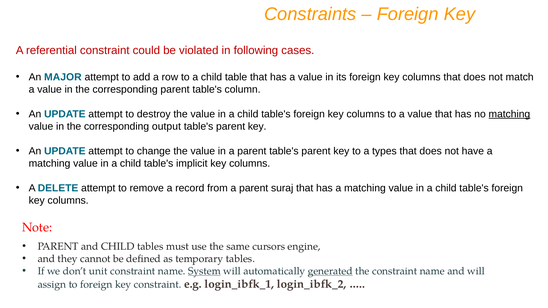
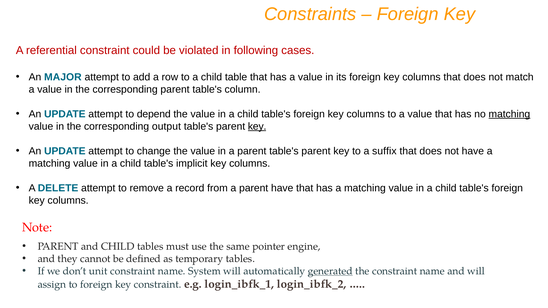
destroy: destroy -> depend (154, 114)
key underline: none -> present (257, 126)
types: types -> suffix (384, 151)
parent suraj: suraj -> have (282, 188)
cursors: cursors -> pointer (269, 247)
System underline: present -> none (204, 271)
